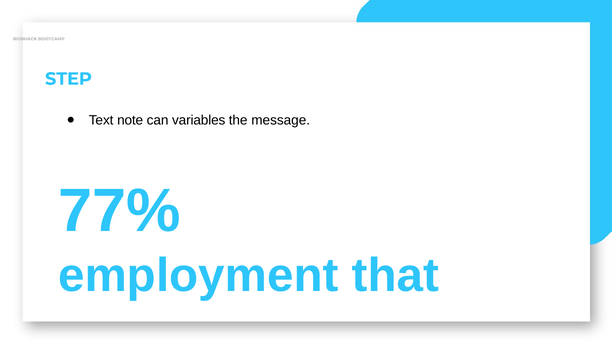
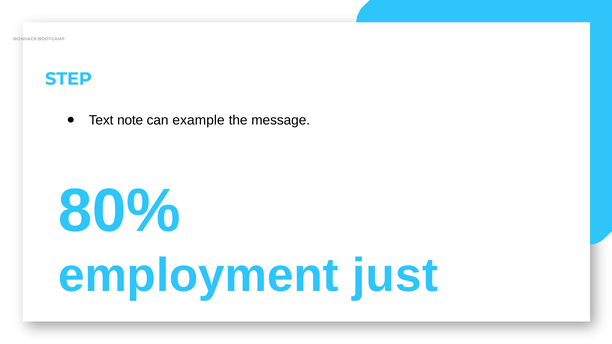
variables: variables -> example (199, 120)
77%: 77% -> 80% (119, 211)
that: that -> just (395, 276)
